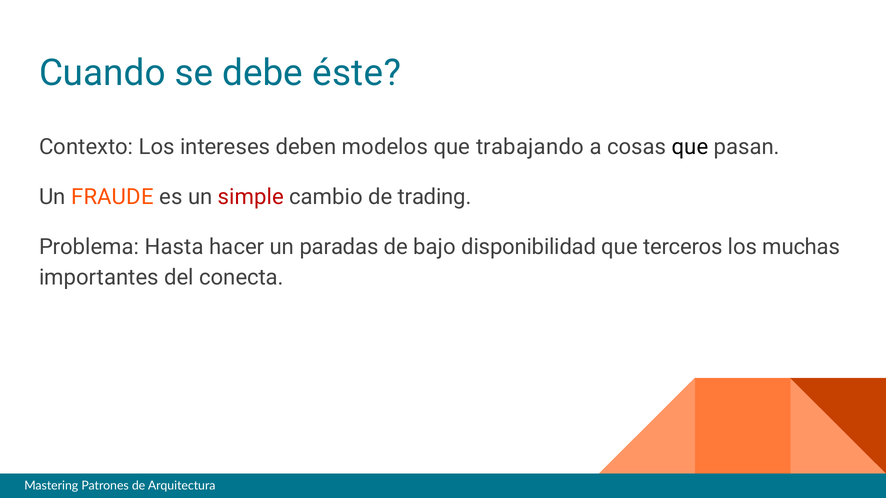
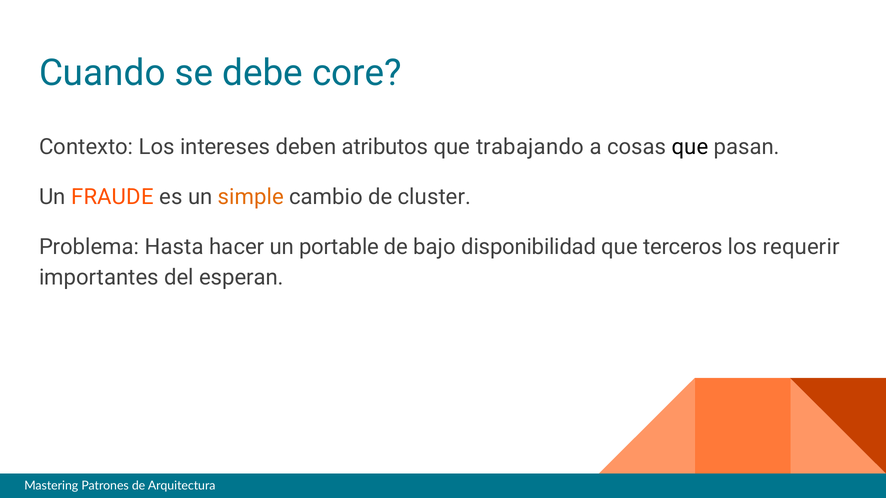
éste: éste -> core (357, 73)
modelos: modelos -> atributos (385, 147)
simple colour: red -> orange (251, 197)
trading: trading -> cluster (435, 197)
paradas: paradas -> portable (339, 247)
muchas: muchas -> requerir (801, 247)
conecta: conecta -> esperan (242, 278)
